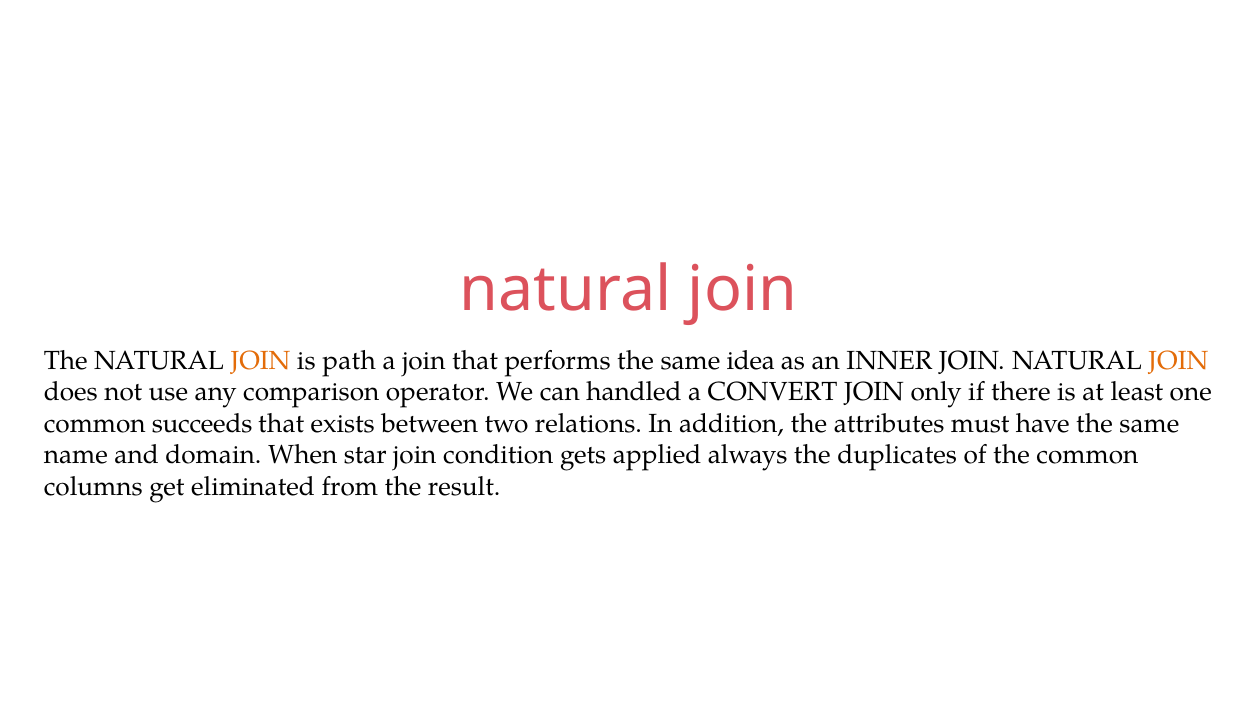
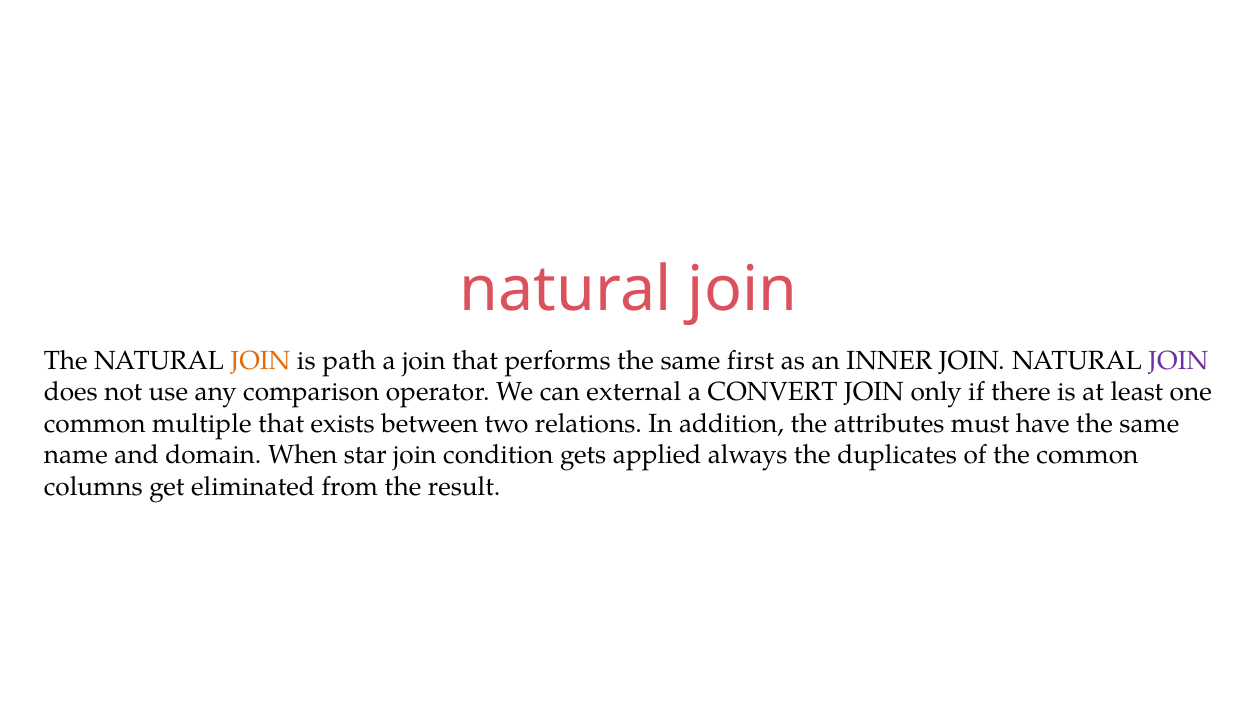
idea: idea -> first (750, 361)
JOIN colour: orange -> purple (1178, 361)
handled: handled -> external (634, 392)
succeeds: succeeds -> multiple (202, 424)
